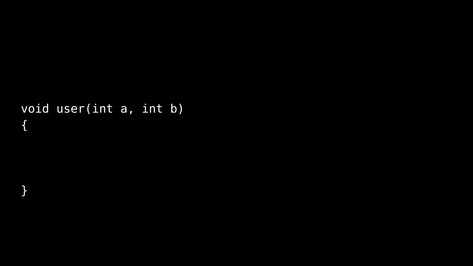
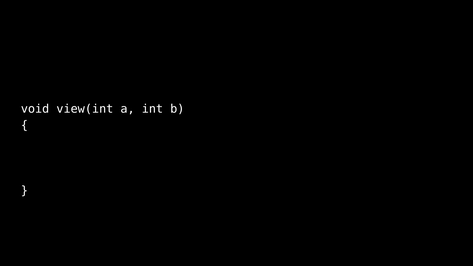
user(int: user(int -> view(int (85, 109)
